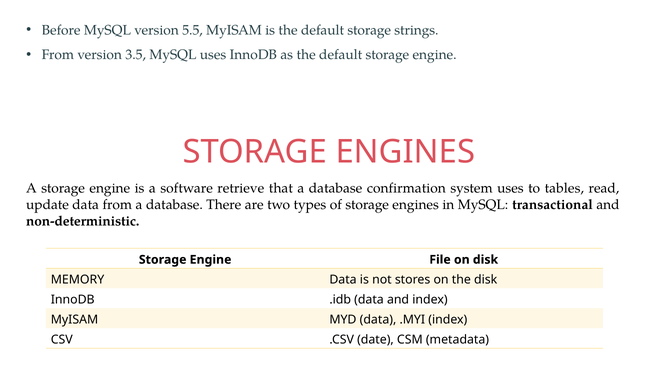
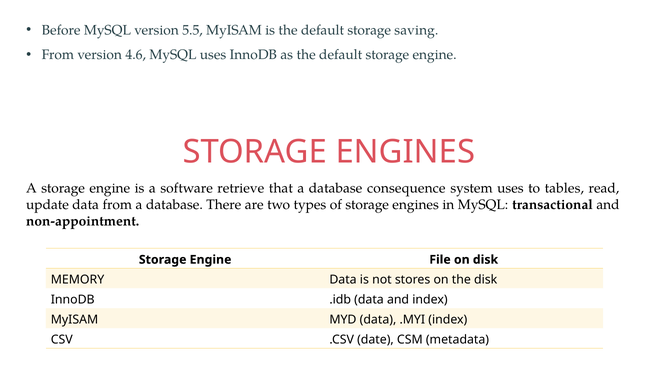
strings: strings -> saving (416, 30)
3.5: 3.5 -> 4.6 (136, 55)
confirmation: confirmation -> consequence (406, 188)
non-deterministic: non-deterministic -> non-appointment (83, 221)
